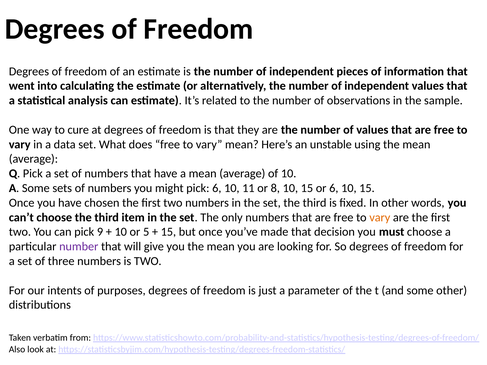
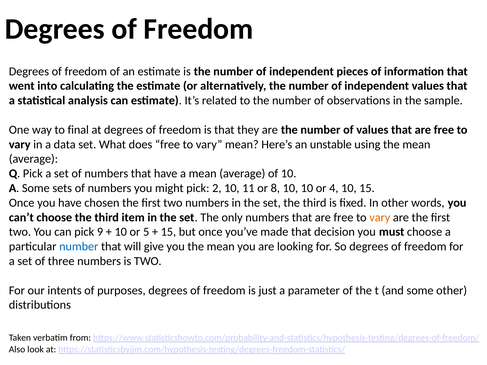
cure: cure -> final (78, 130)
pick 6: 6 -> 2 (217, 188)
8 10 15: 15 -> 10 (307, 188)
or 6: 6 -> 4 (334, 188)
number colour: purple -> blue (79, 247)
